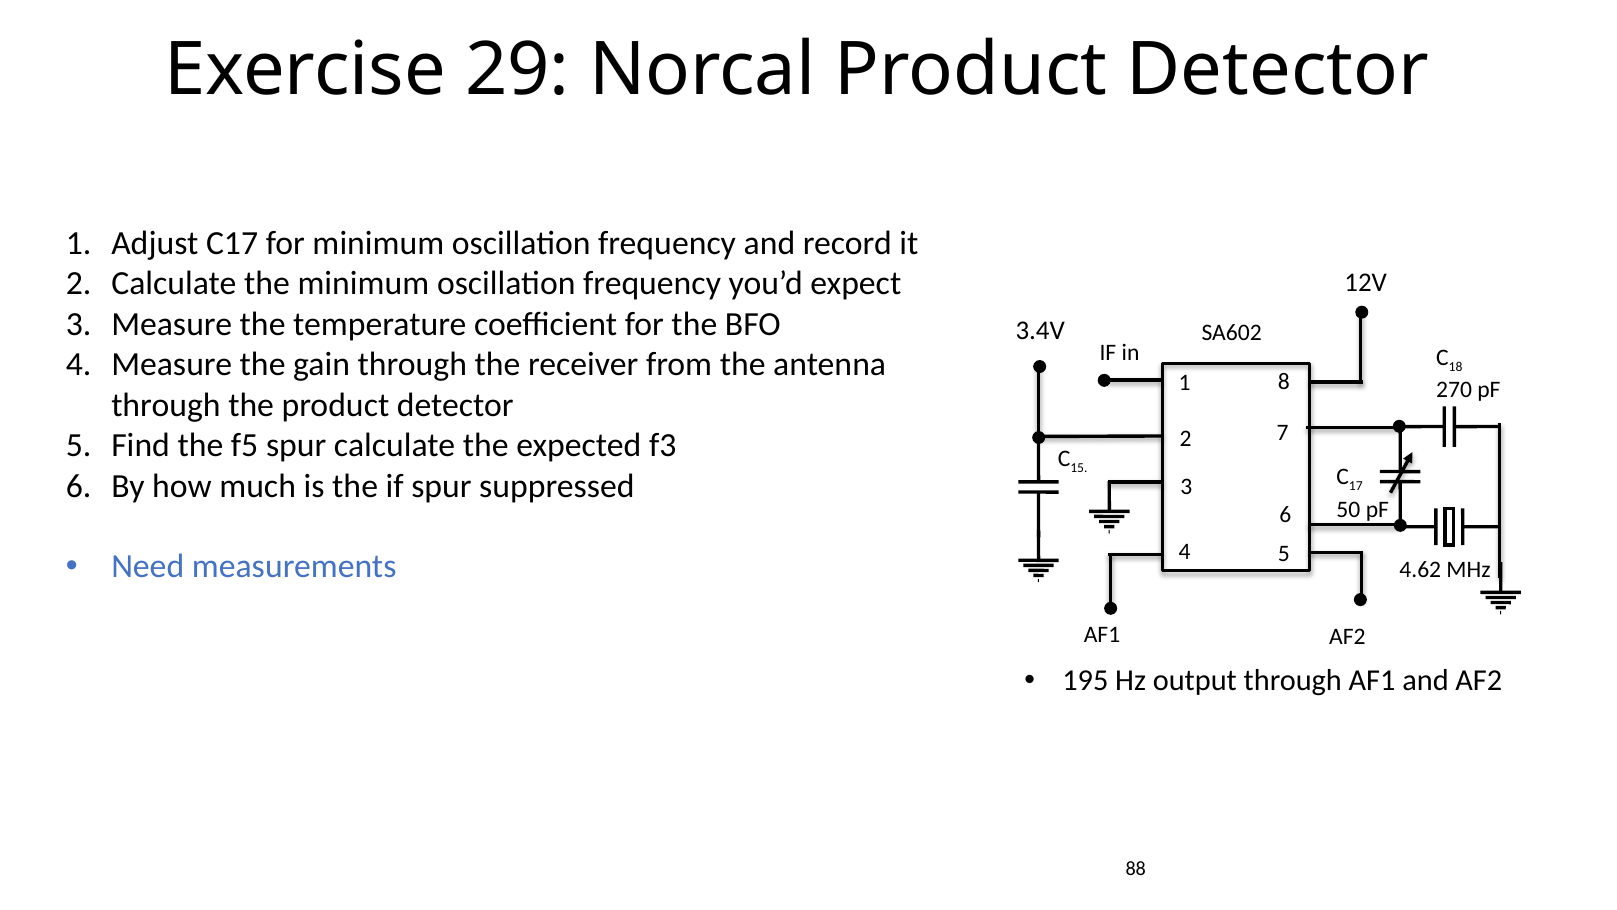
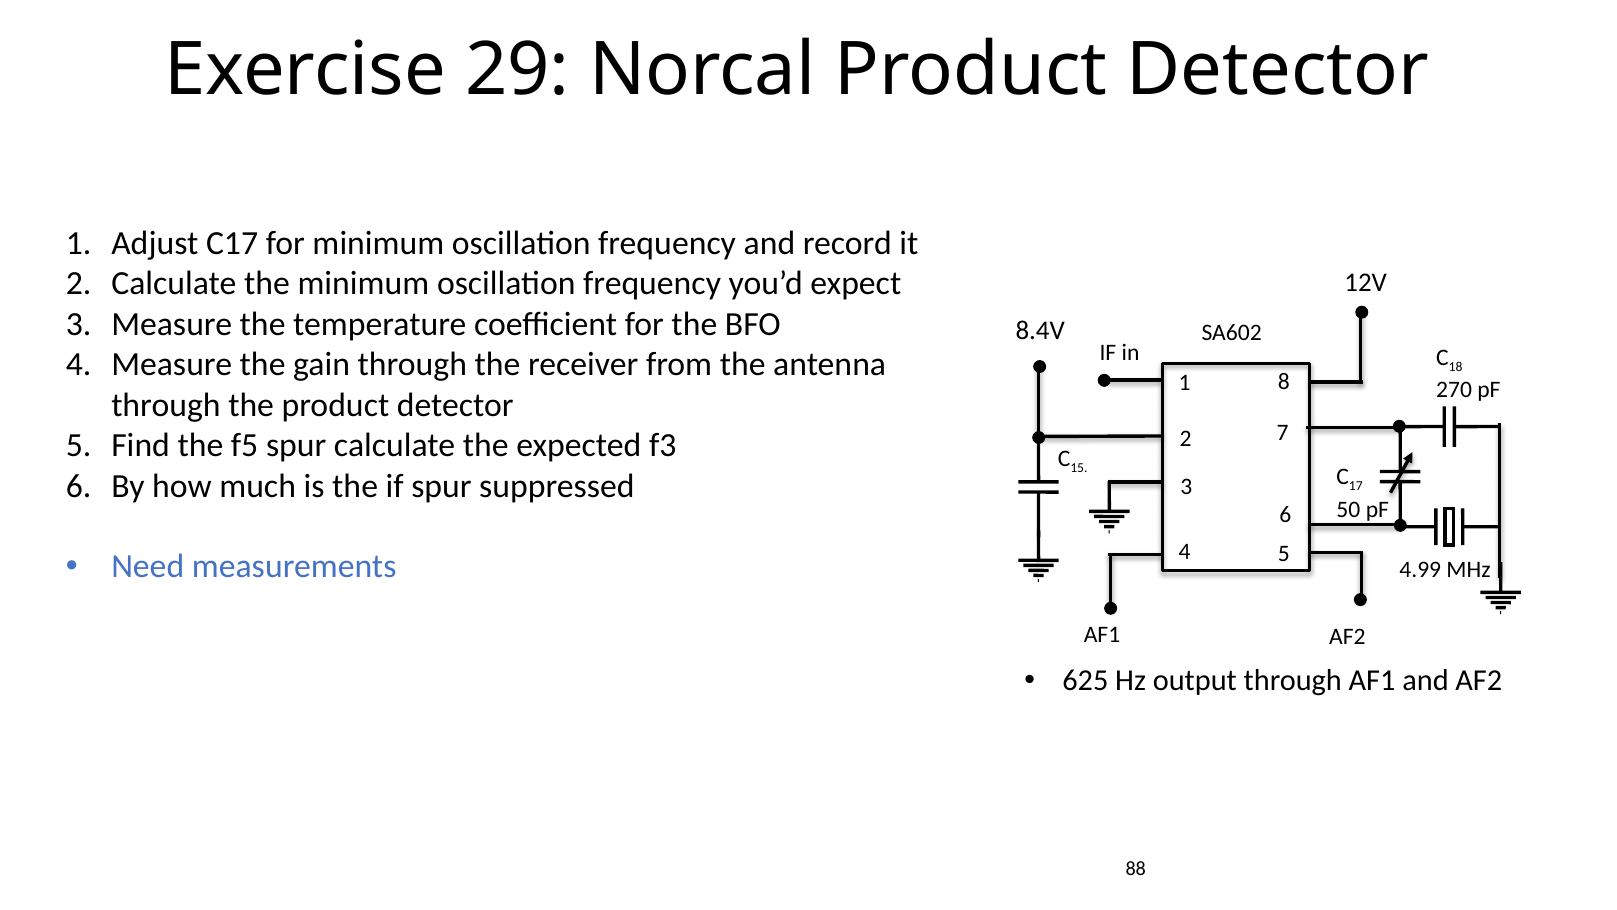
3.4V: 3.4V -> 8.4V (1040, 331)
4.62: 4.62 -> 4.99 (1420, 570)
195: 195 -> 625 (1085, 680)
